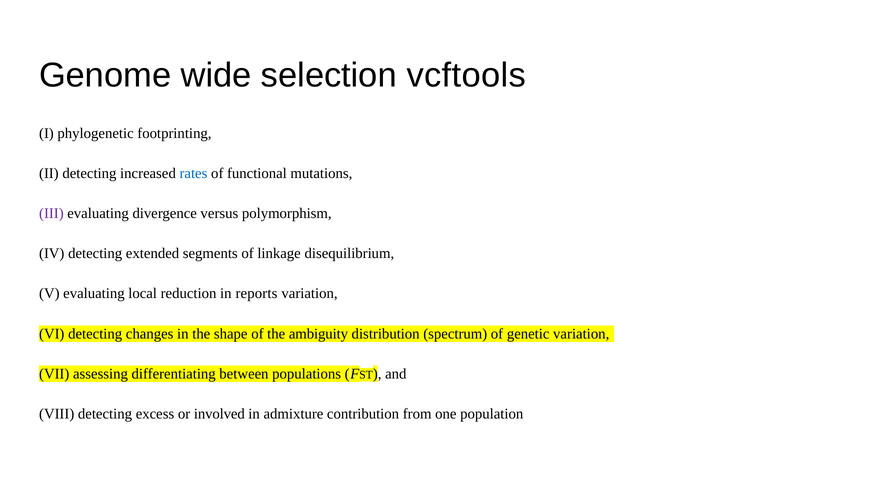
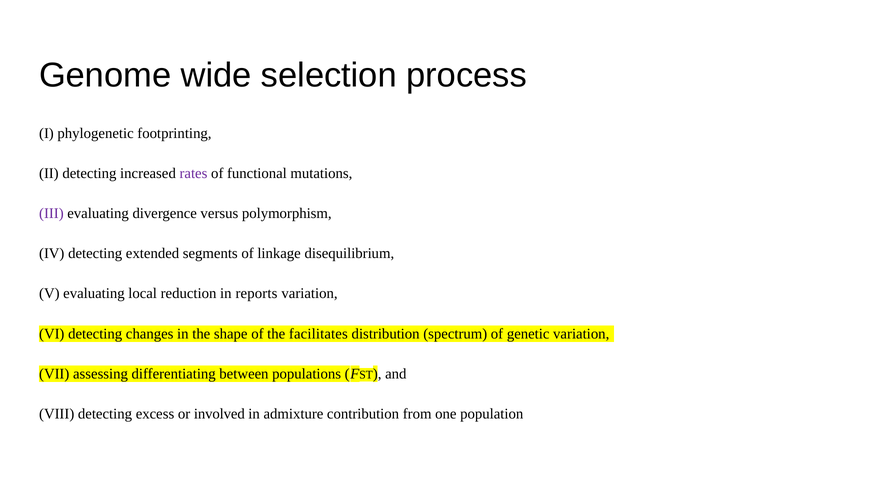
vcftools: vcftools -> process (467, 75)
rates colour: blue -> purple (193, 173)
ambiguity: ambiguity -> facilitates (318, 334)
